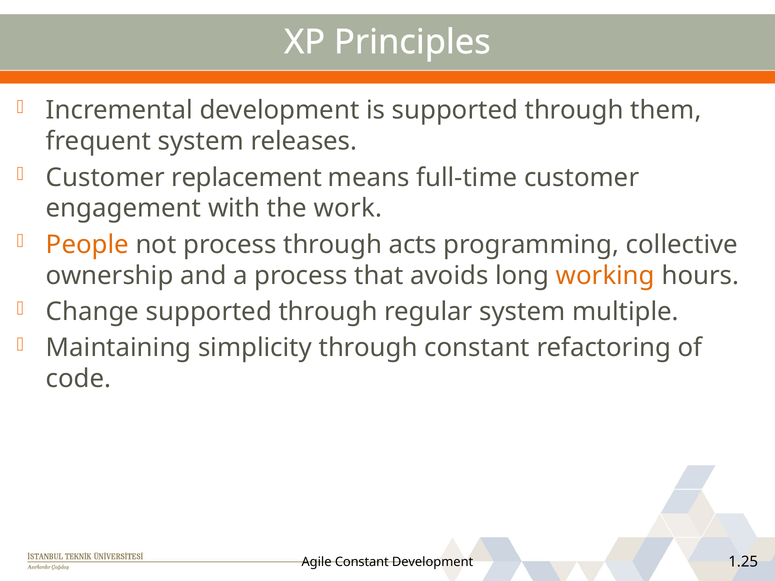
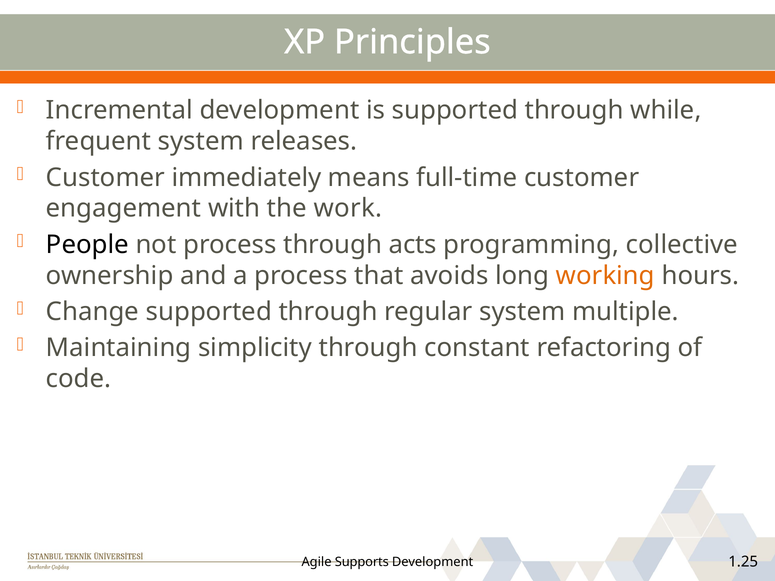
them: them -> while (666, 110)
replacement: replacement -> immediately (246, 178)
People colour: orange -> black (87, 245)
Agile Constant: Constant -> Supports (362, 562)
